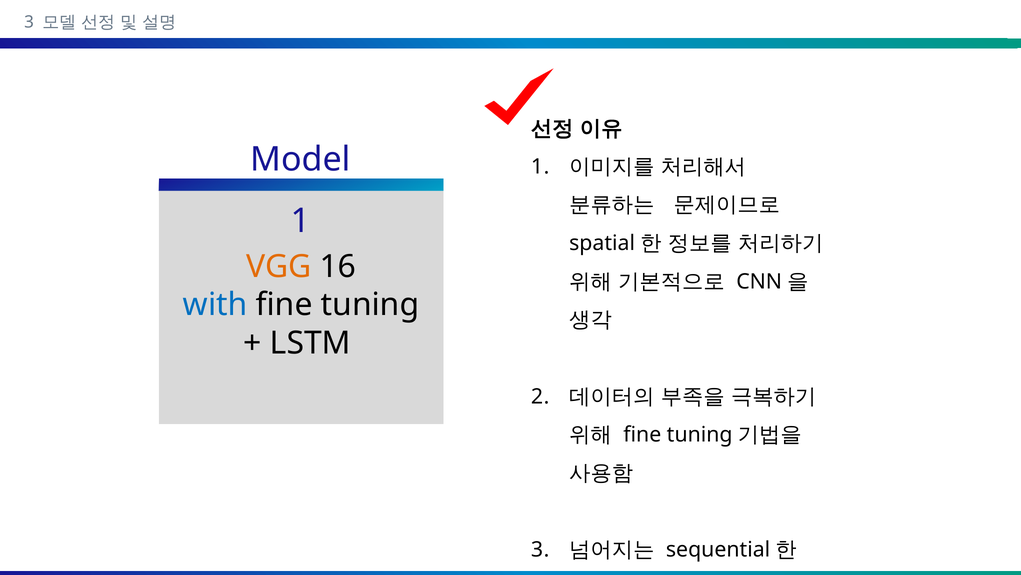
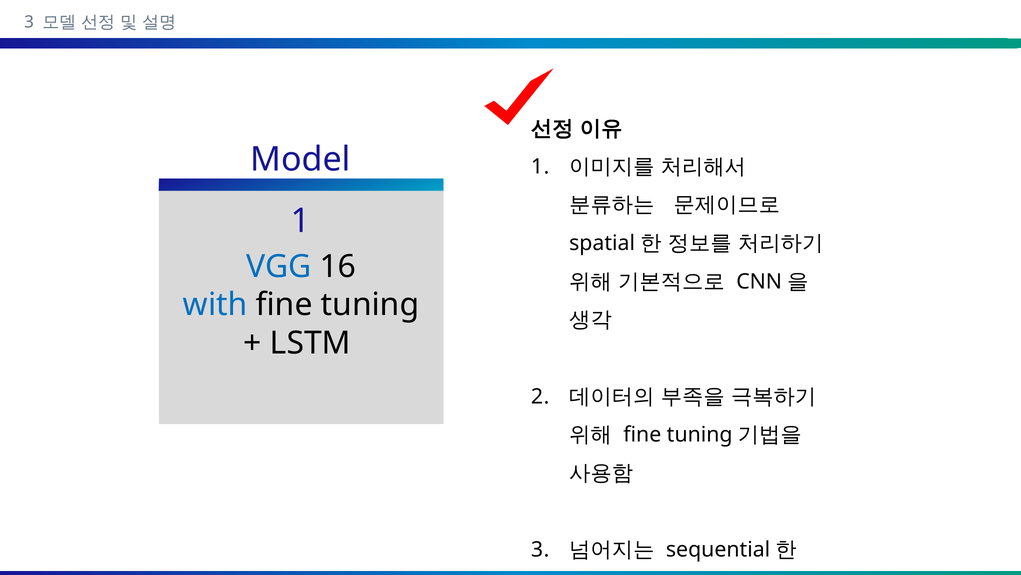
VGG colour: orange -> blue (279, 266)
